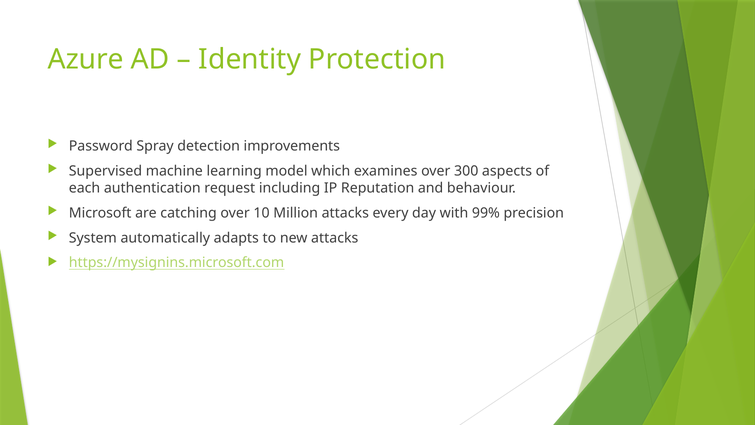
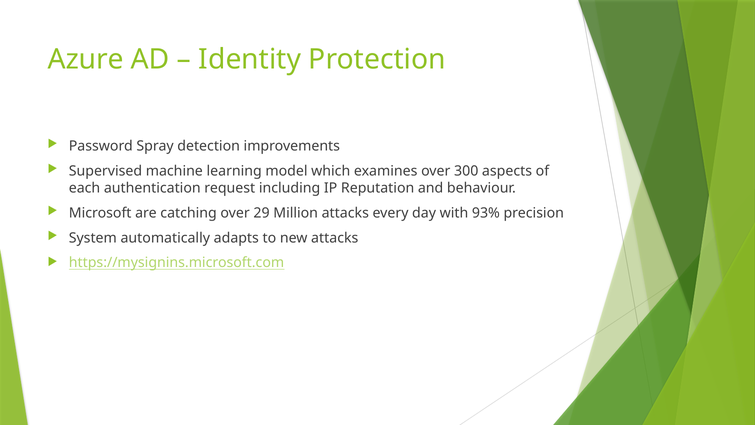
10: 10 -> 29 (262, 213)
99%: 99% -> 93% (486, 213)
